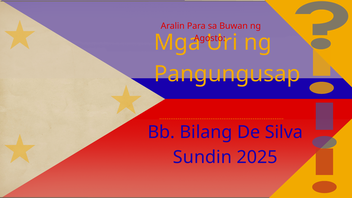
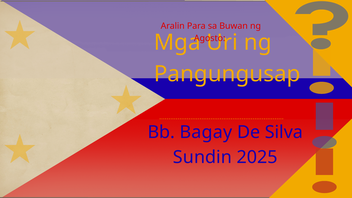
Bilang: Bilang -> Bagay (206, 132)
